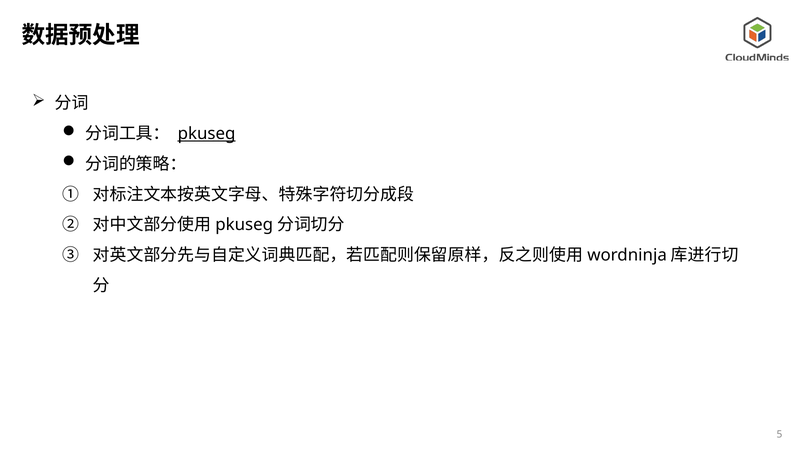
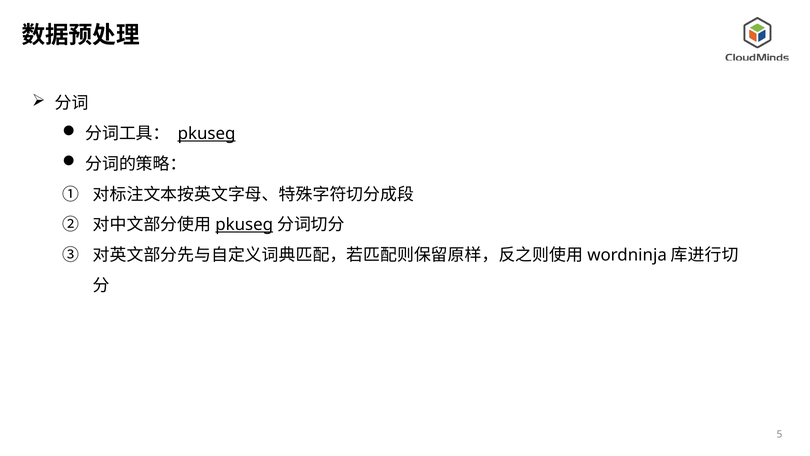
pkuseg underline: none -> present (244, 225)
